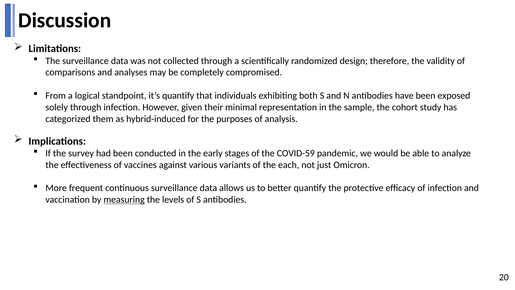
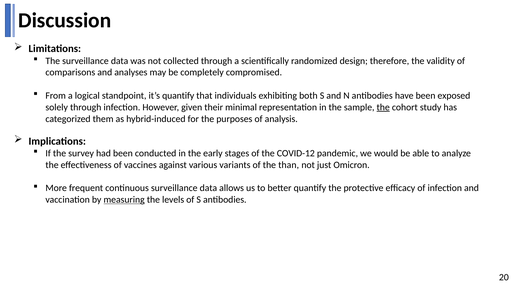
the underline: none -> present (383, 107)
COVID-59: COVID-59 -> COVID-12 (296, 153)
each: each -> than (289, 165)
